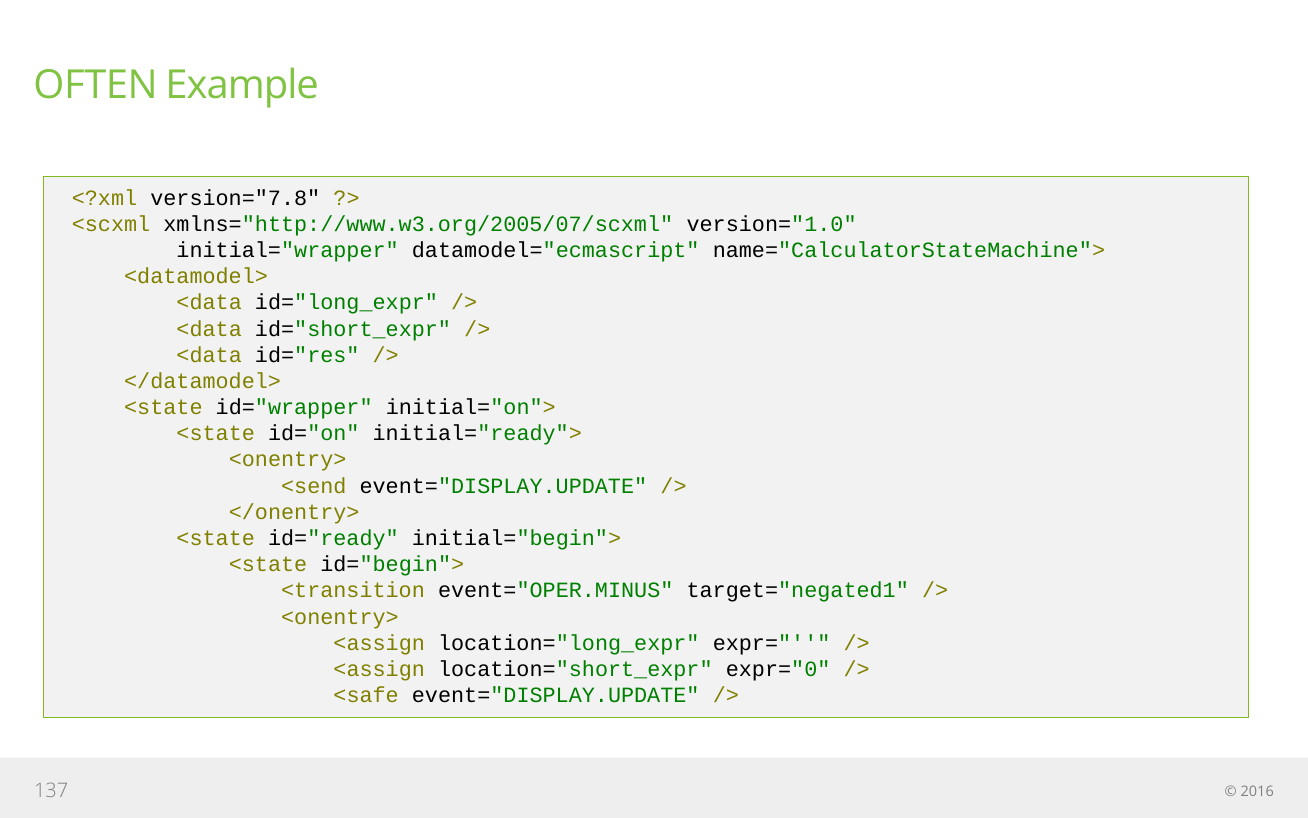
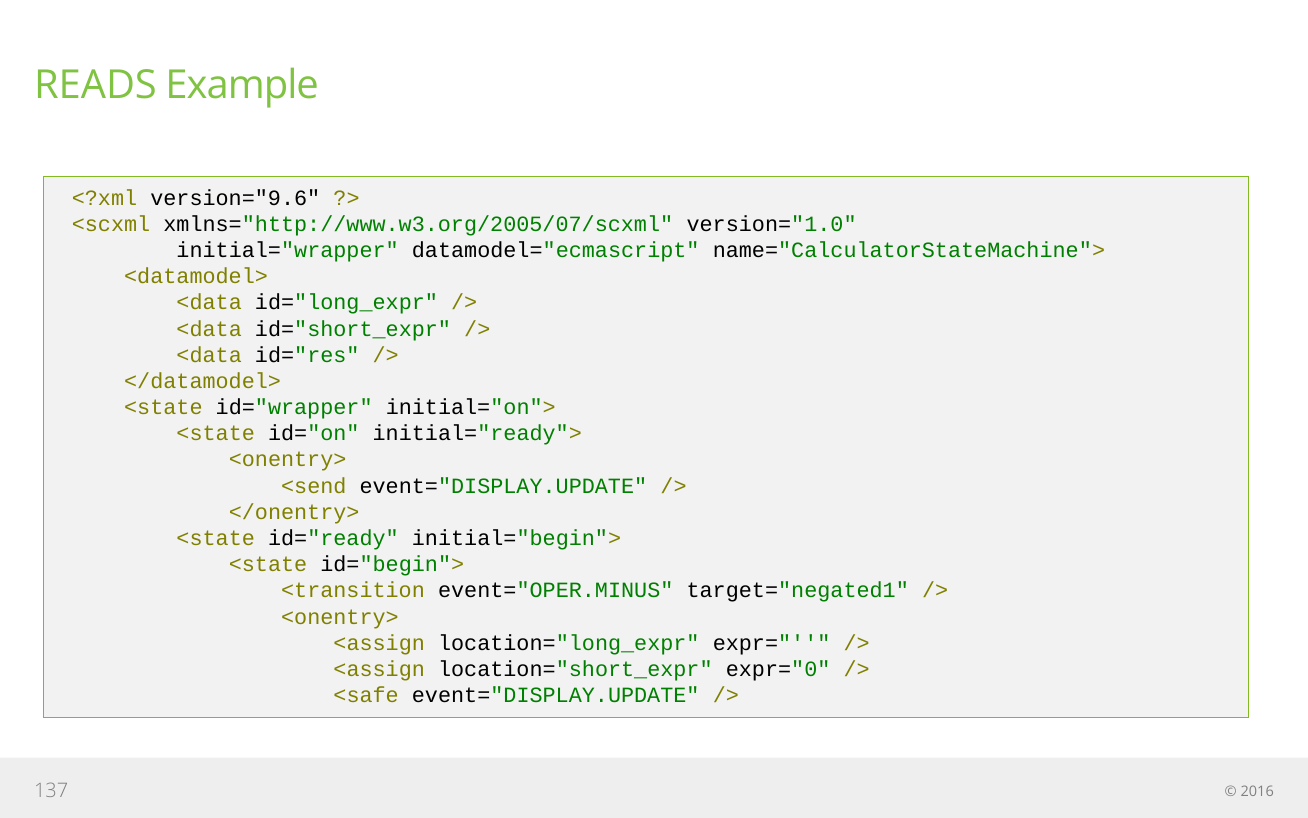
OFTEN: OFTEN -> READS (95, 85)
version="7.8: version="7.8 -> version="9.6 (235, 198)
